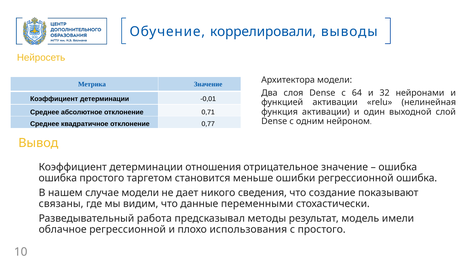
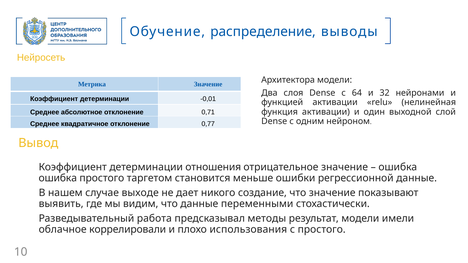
коррелировали: коррелировали -> распределение (263, 32)
регрессионной ошибка: ошибка -> данные (417, 178)
случае модели: модели -> выходе (140, 193)
сведения: сведения -> создание (262, 193)
что создание: создание -> значение (332, 193)
связаны: связаны -> выявить (61, 204)
результат модель: модель -> модели (360, 219)
облачное регрессионной: регрессионной -> коррелировали (128, 230)
